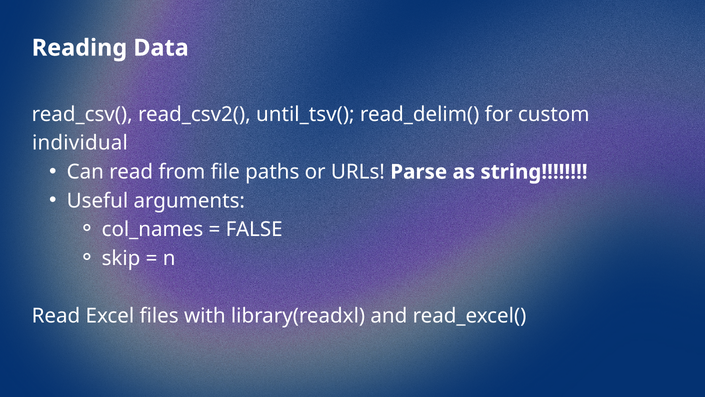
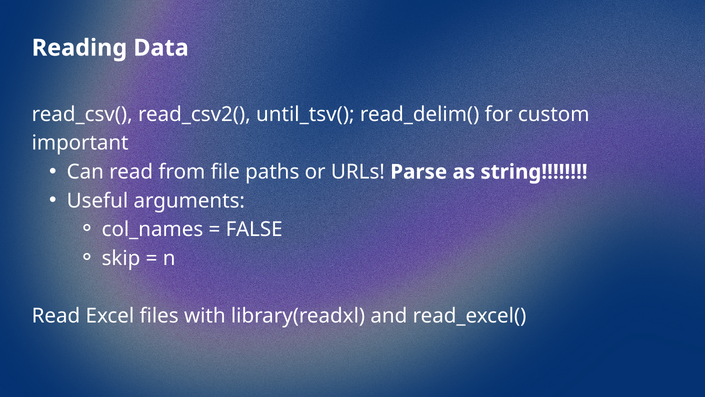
individual: individual -> important (80, 143)
